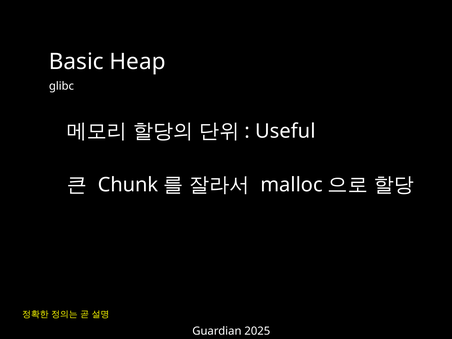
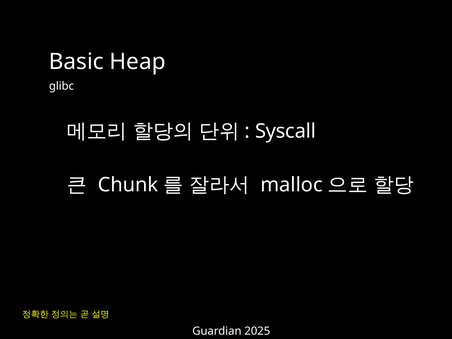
Useful: Useful -> Syscall (286, 131)
